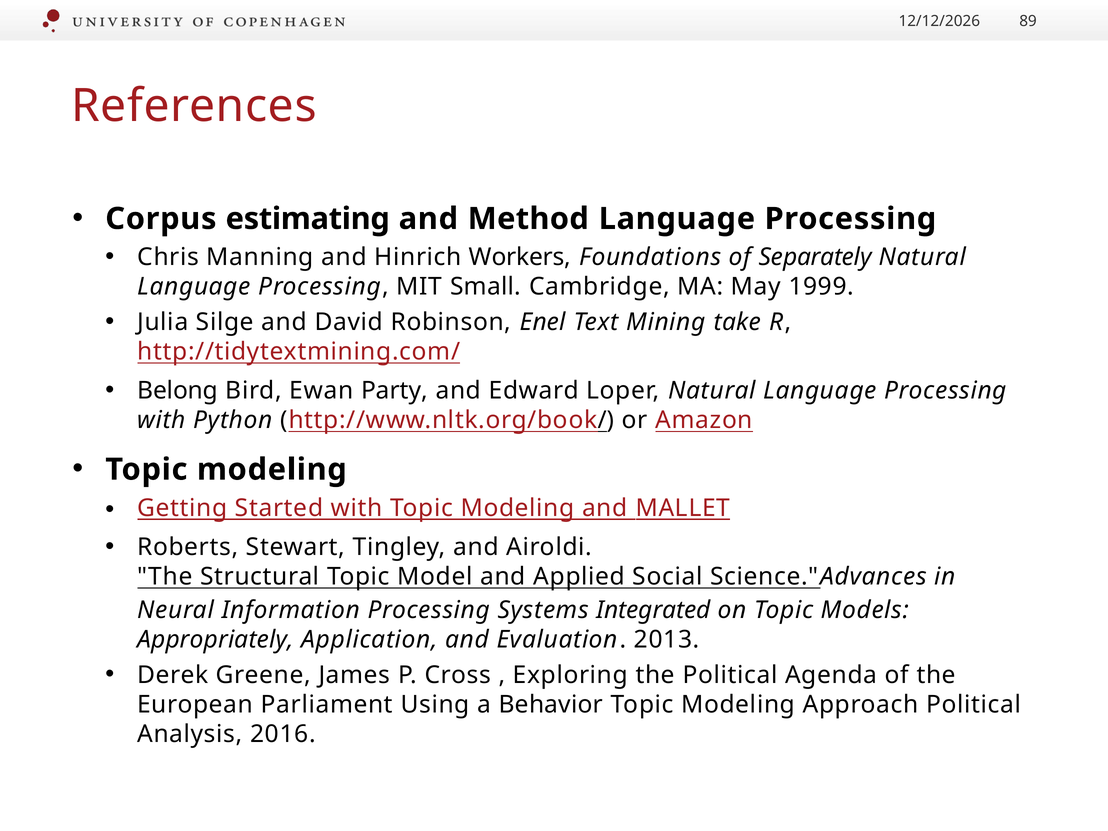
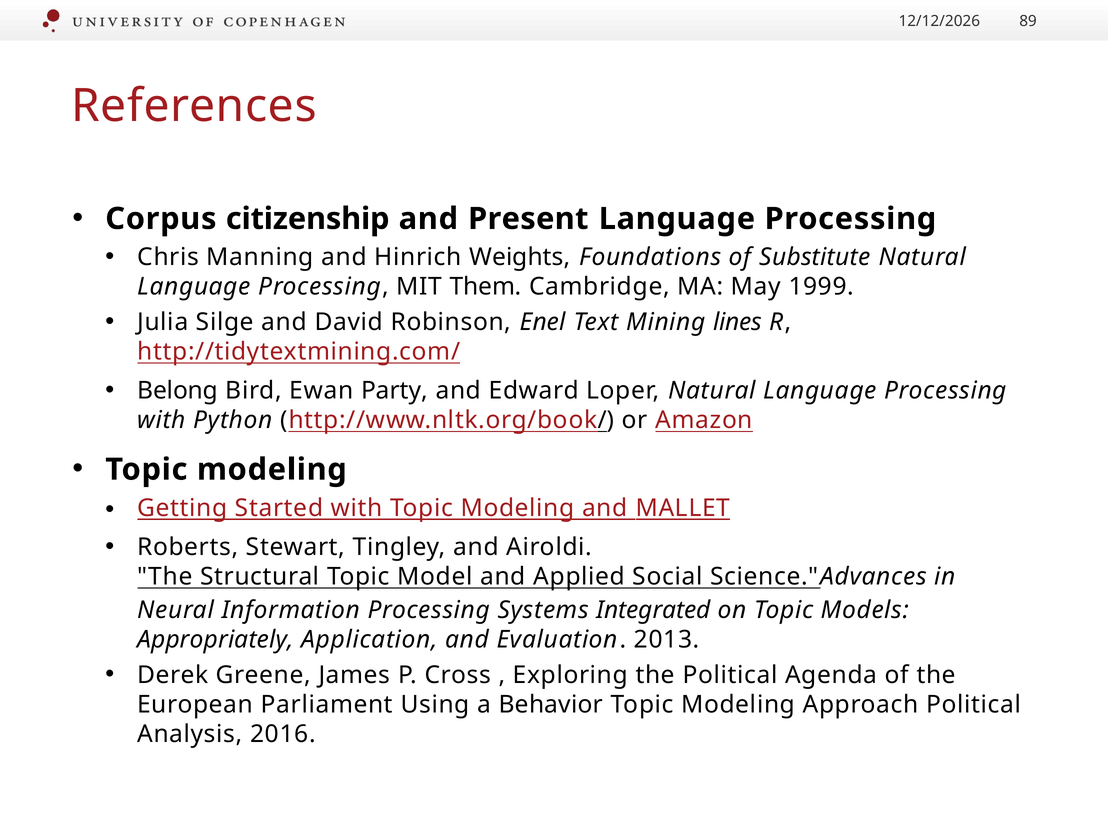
estimating: estimating -> citizenship (308, 219)
Method: Method -> Present (528, 219)
Workers: Workers -> Weights (520, 257)
Separately: Separately -> Substitute (815, 257)
Small: Small -> Them (486, 287)
take: take -> lines (738, 322)
